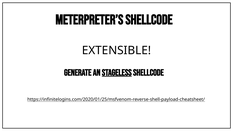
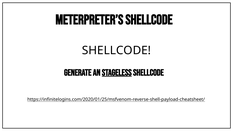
EXTENSIBLE: EXTENSIBLE -> SHELLCODE (116, 50)
